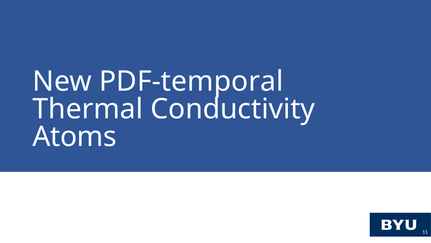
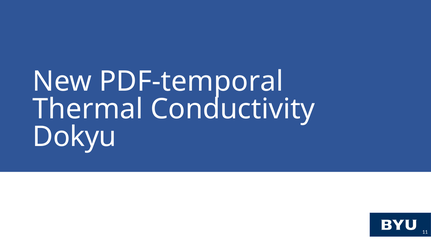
Atoms: Atoms -> Dokyu (74, 136)
